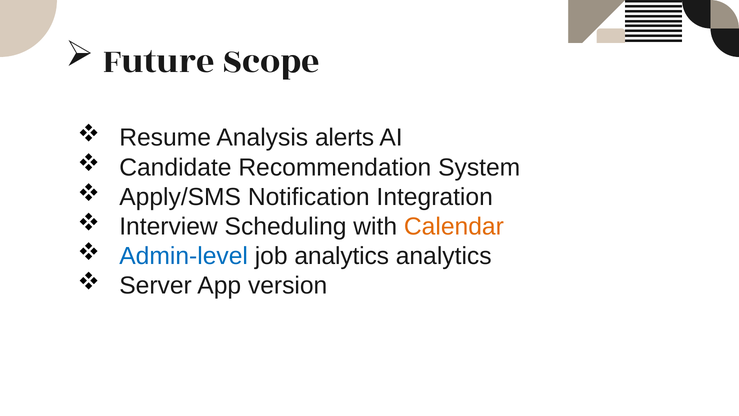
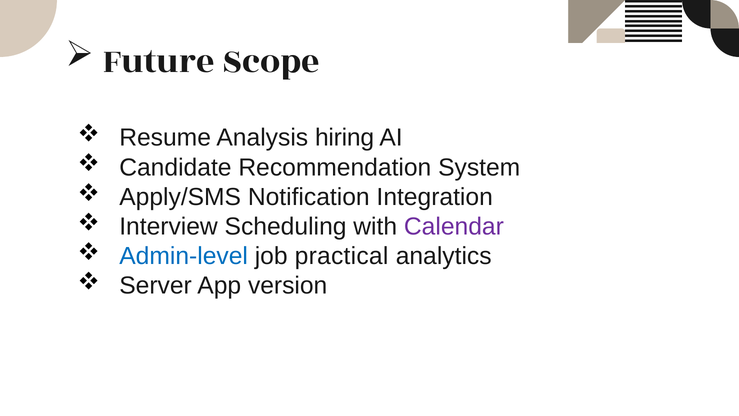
alerts: alerts -> hiring (345, 138)
Calendar colour: orange -> purple (454, 226)
job analytics: analytics -> practical (342, 256)
